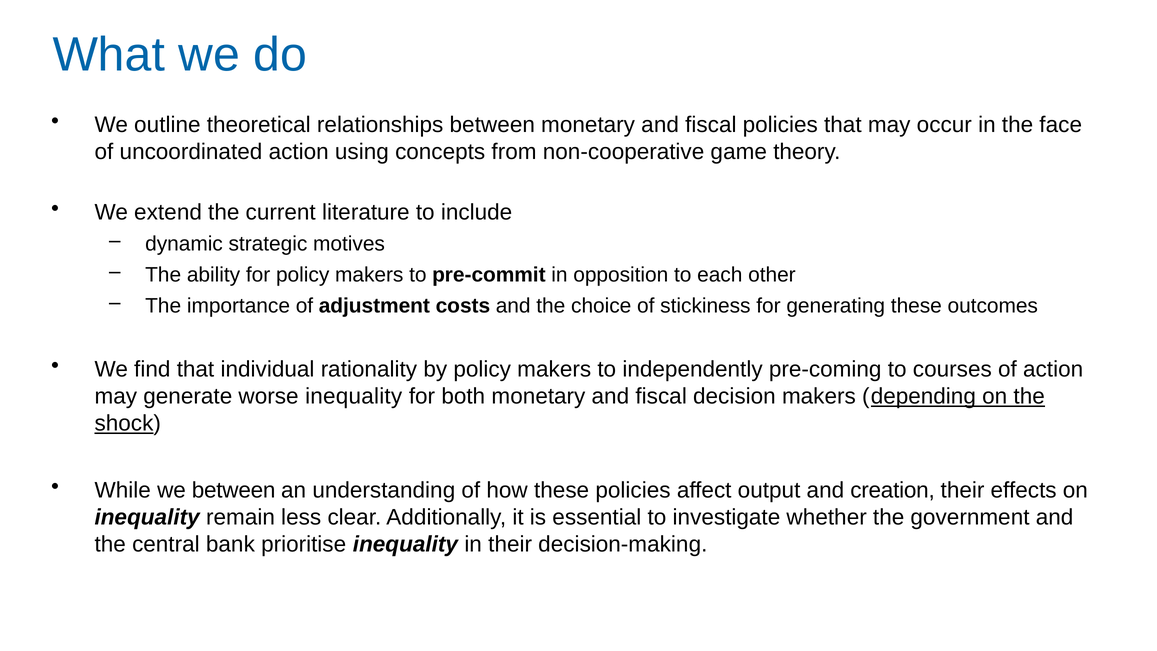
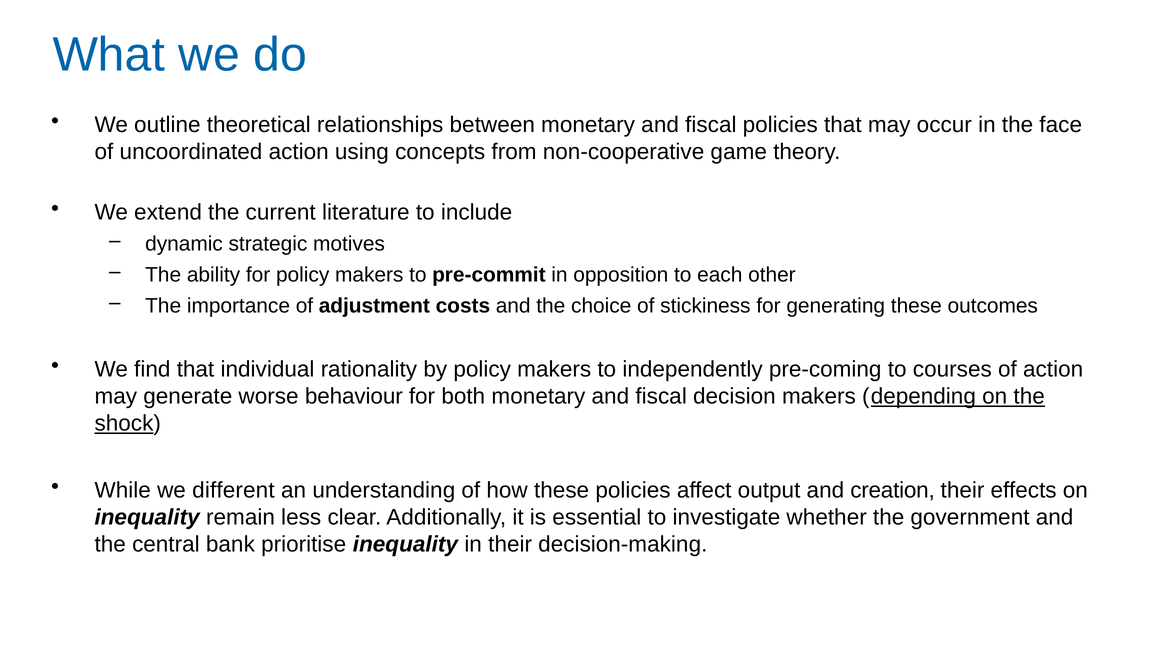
worse inequality: inequality -> behaviour (354, 396)
we between: between -> different (233, 490)
